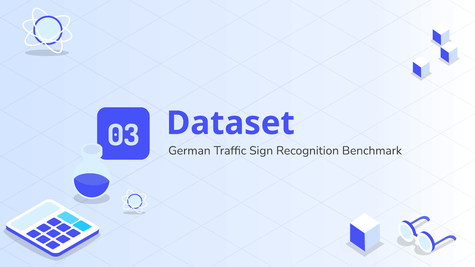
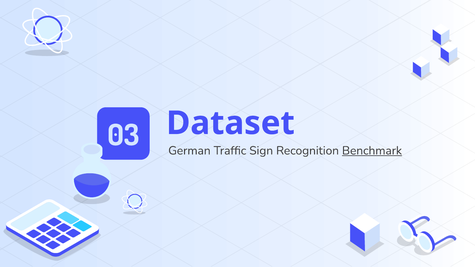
Benchmark underline: none -> present (372, 151)
